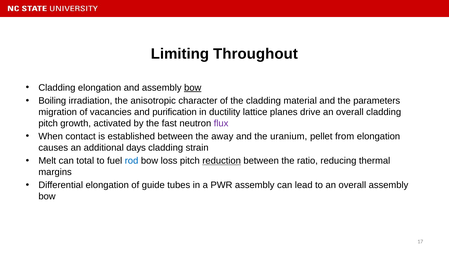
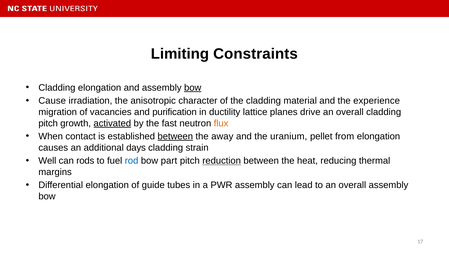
Throughout: Throughout -> Constraints (255, 54)
Boiling: Boiling -> Cause (52, 101)
parameters: parameters -> experience (377, 101)
activated underline: none -> present (112, 123)
flux colour: purple -> orange (221, 123)
between underline: none -> present (175, 136)
Melt: Melt -> Well (47, 160)
total: total -> rods (85, 160)
loss: loss -> part (169, 160)
ratio: ratio -> heat (307, 160)
